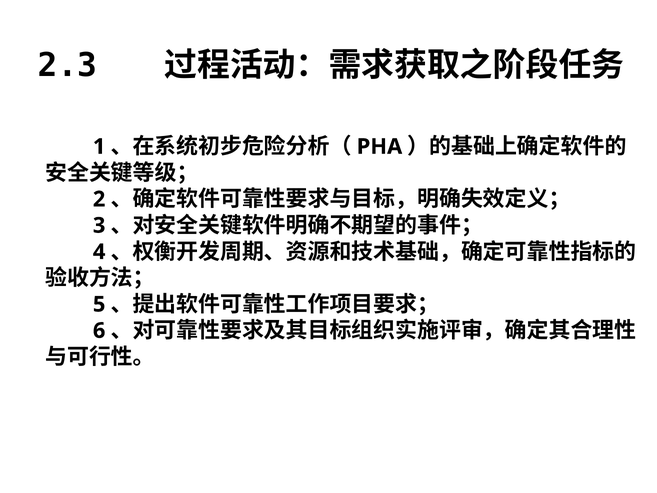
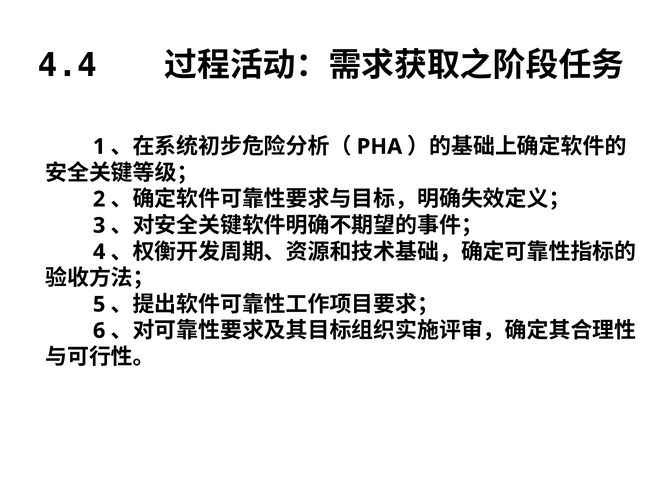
2.3: 2.3 -> 4.4 (68, 65)
